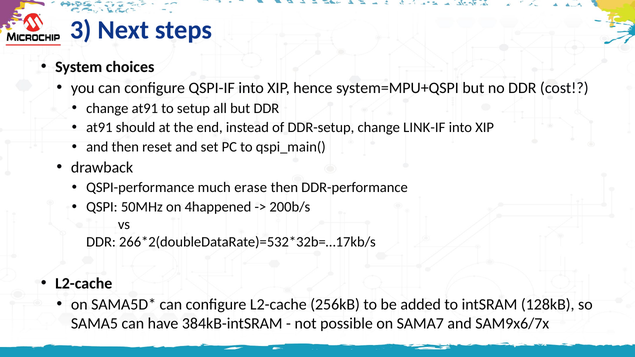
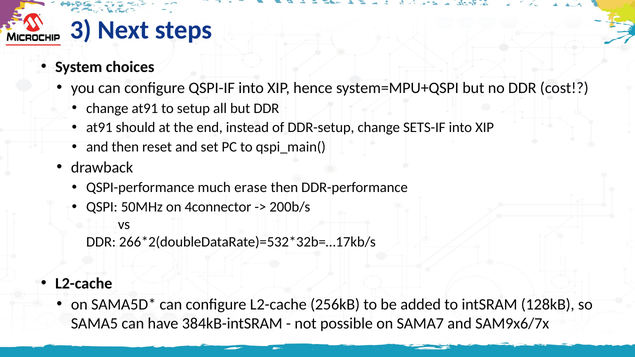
LINK-IF: LINK-IF -> SETS-IF (424, 128)
4happened: 4happened -> 4connector (218, 207)
